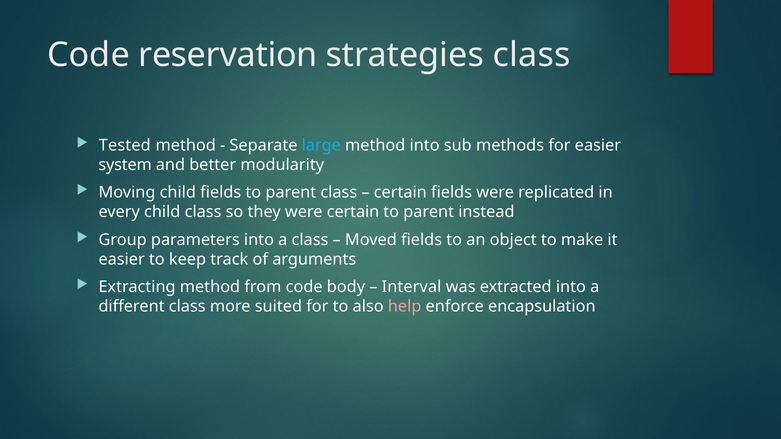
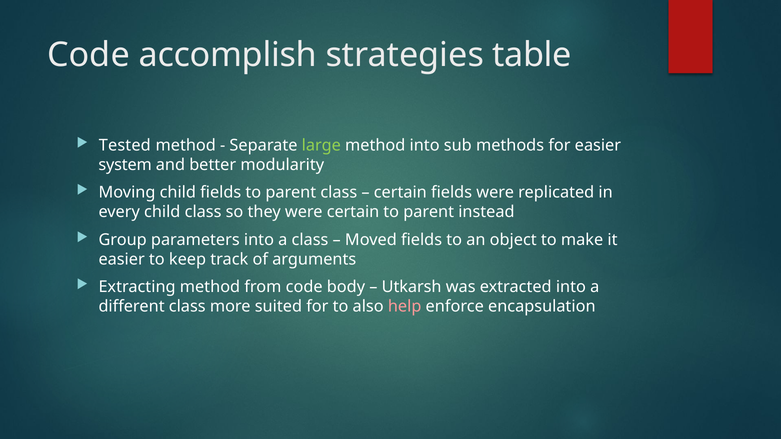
reservation: reservation -> accomplish (228, 55)
strategies class: class -> table (532, 55)
large colour: light blue -> light green (321, 145)
Interval: Interval -> Utkarsh (412, 287)
